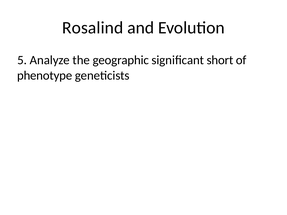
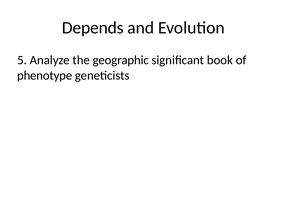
Rosalind: Rosalind -> Depends (93, 28)
short: short -> book (220, 60)
